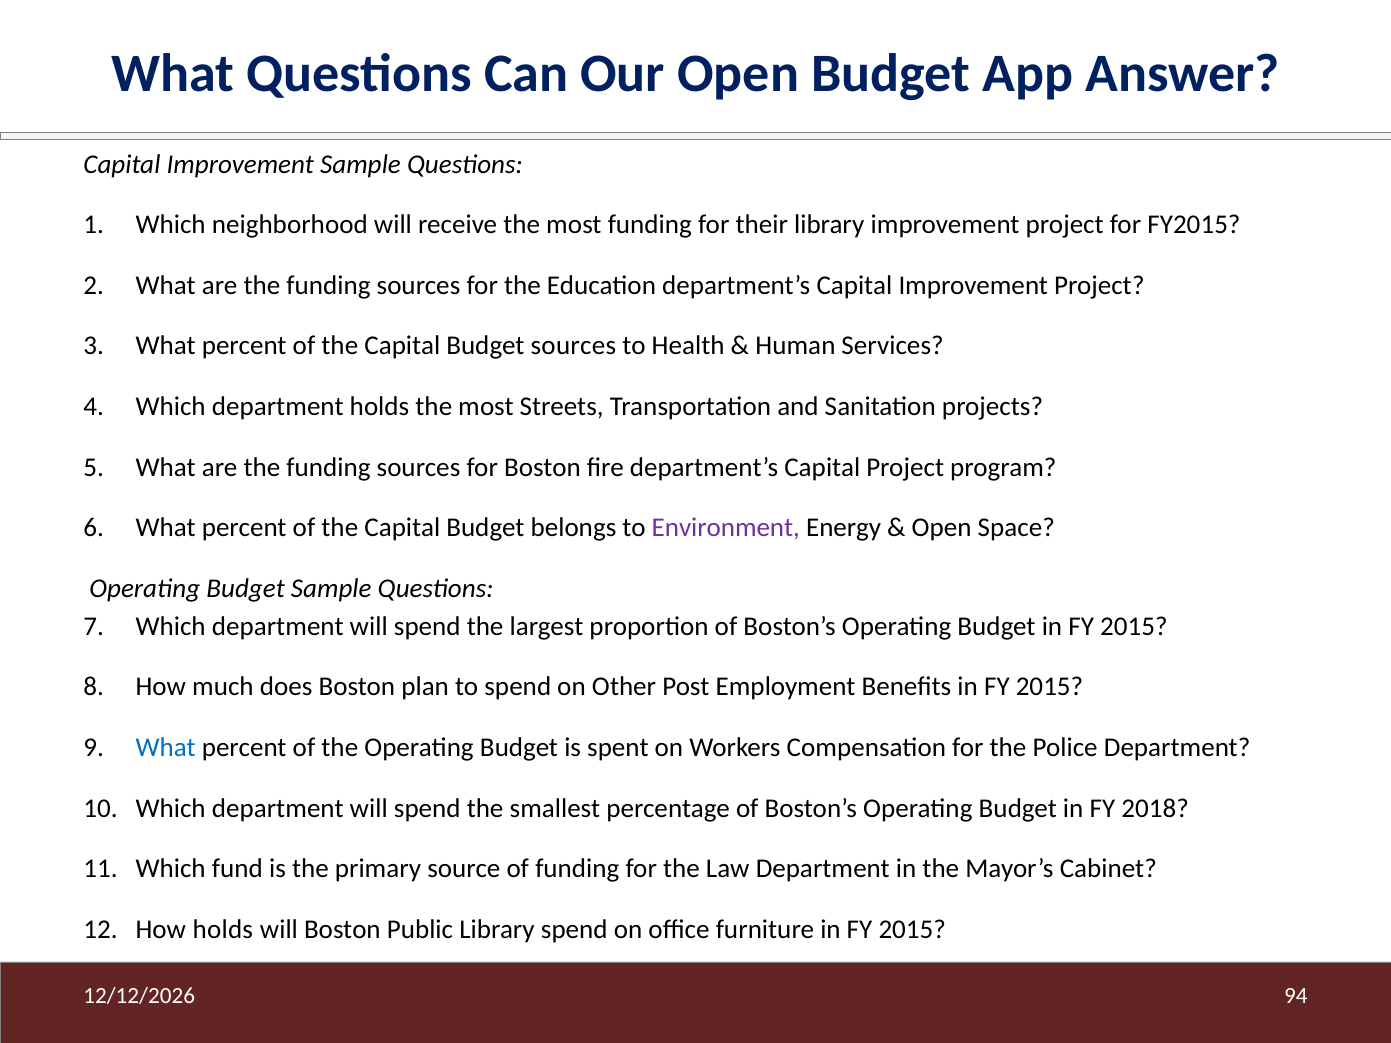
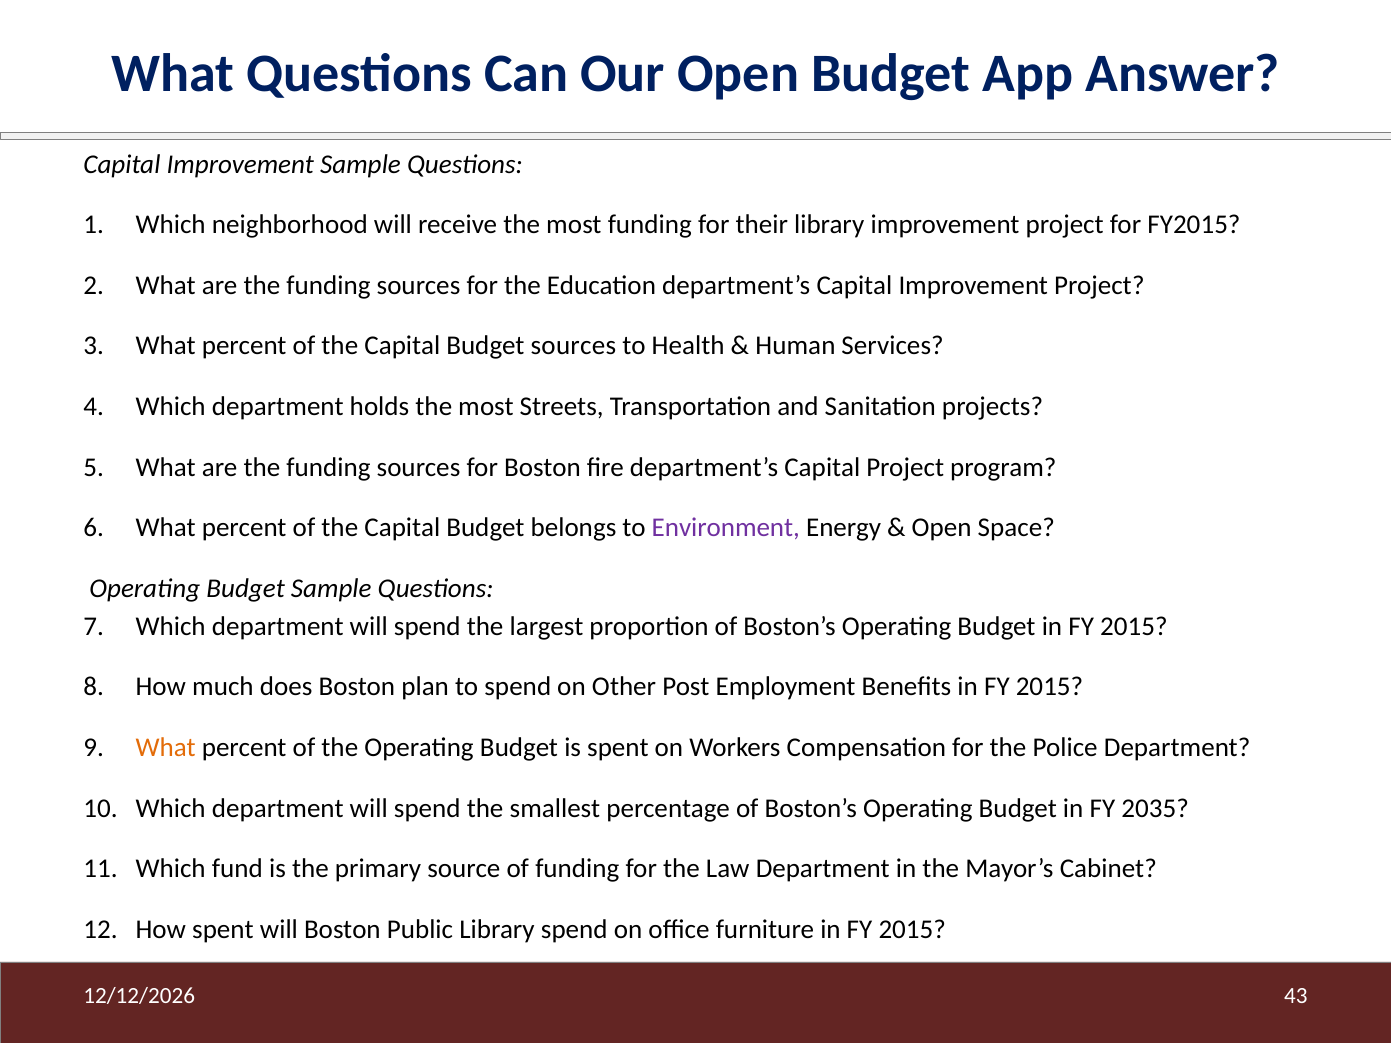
What colour: blue -> orange (166, 748)
2018: 2018 -> 2035 (1155, 808)
How holds: holds -> spent (223, 930)
94: 94 -> 43 (1296, 996)
